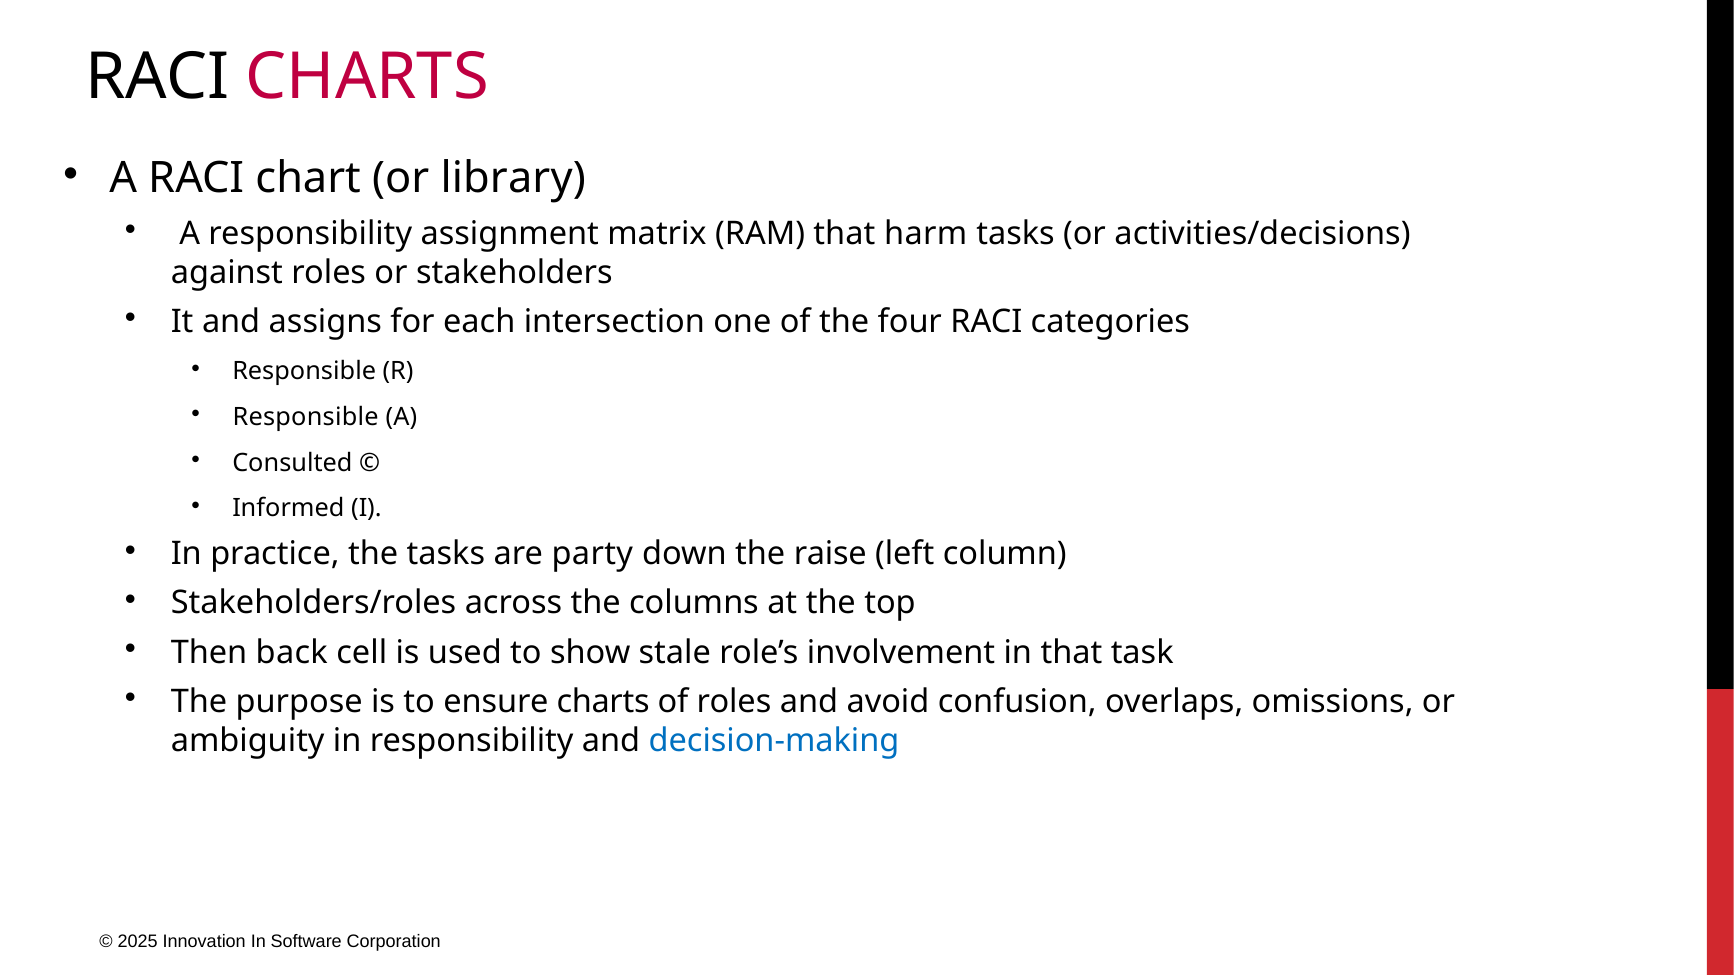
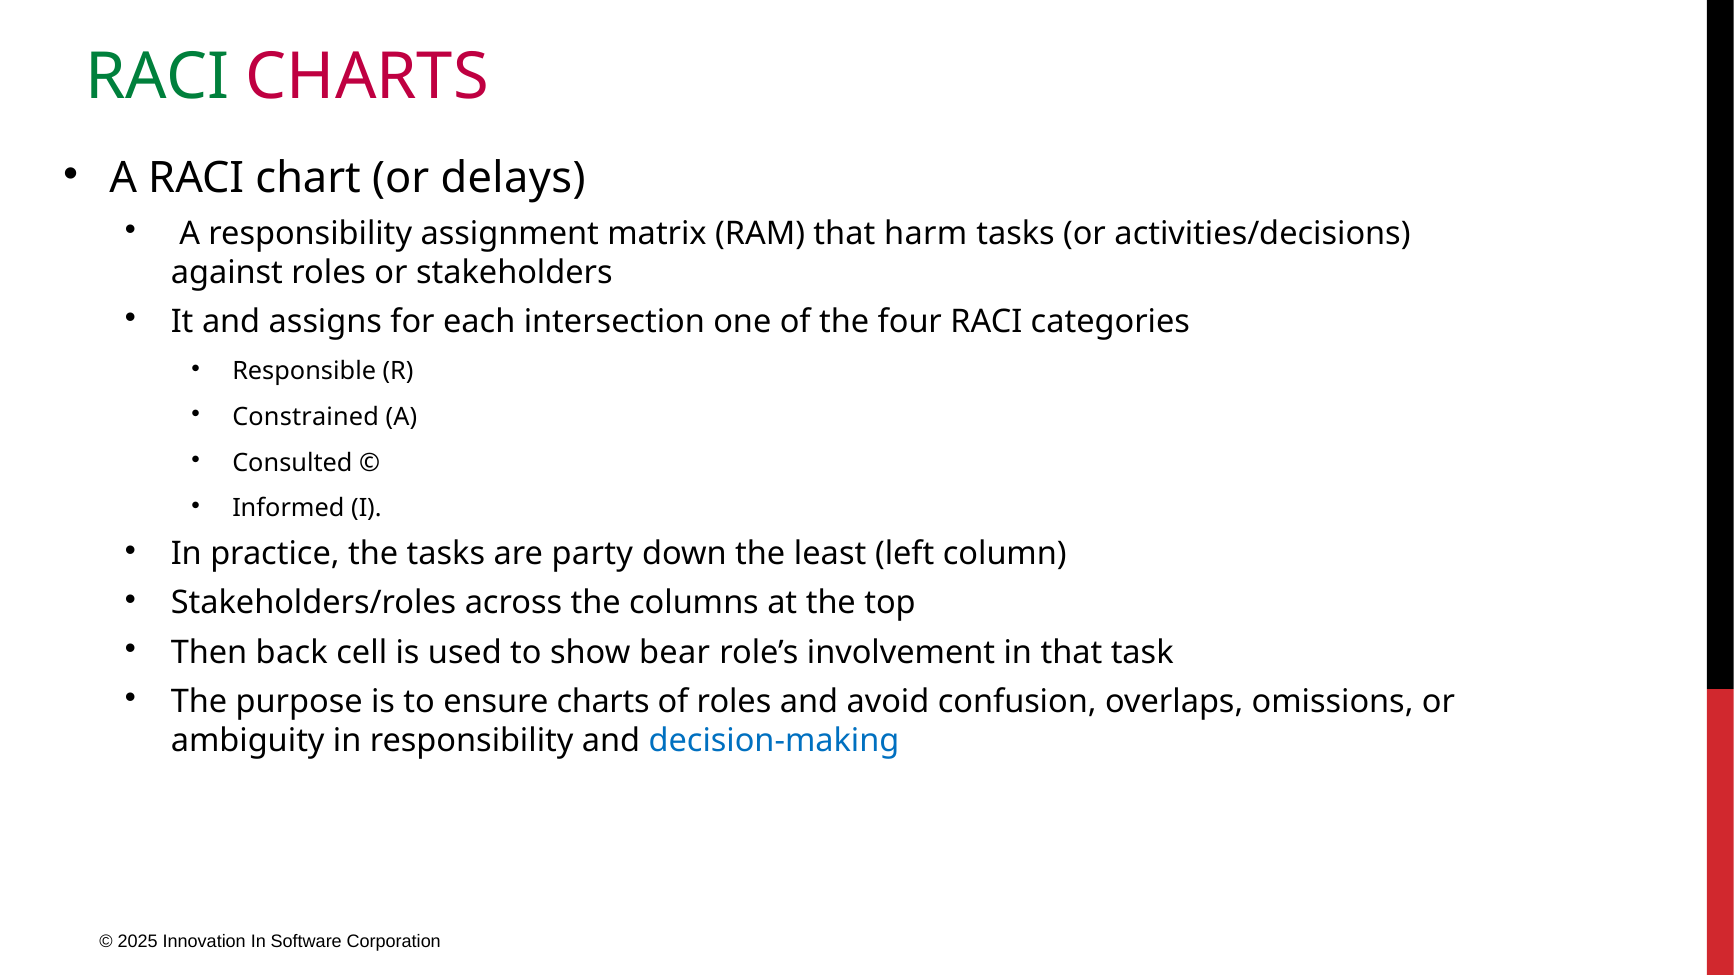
RACI colour: black -> green (157, 77)
library: library -> delays (513, 179)
Responsible: Responsible -> Constrained (306, 417)
raise: raise -> least (830, 554)
stale: stale -> bear (675, 653)
